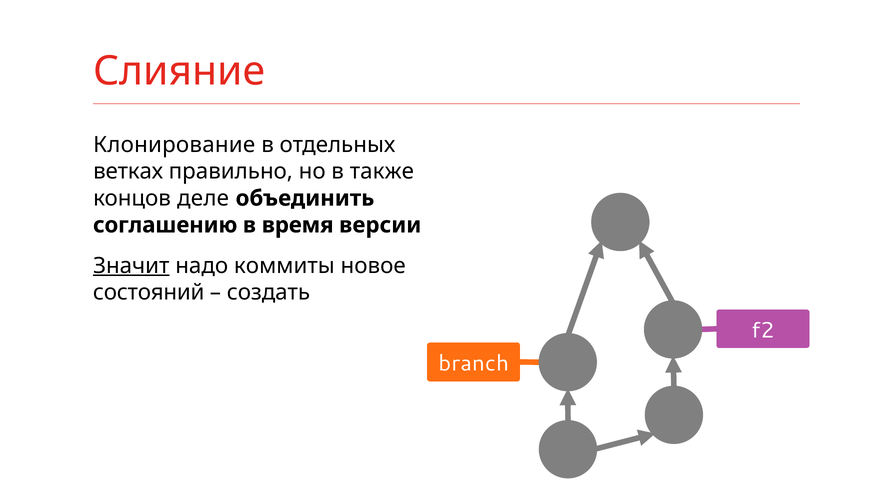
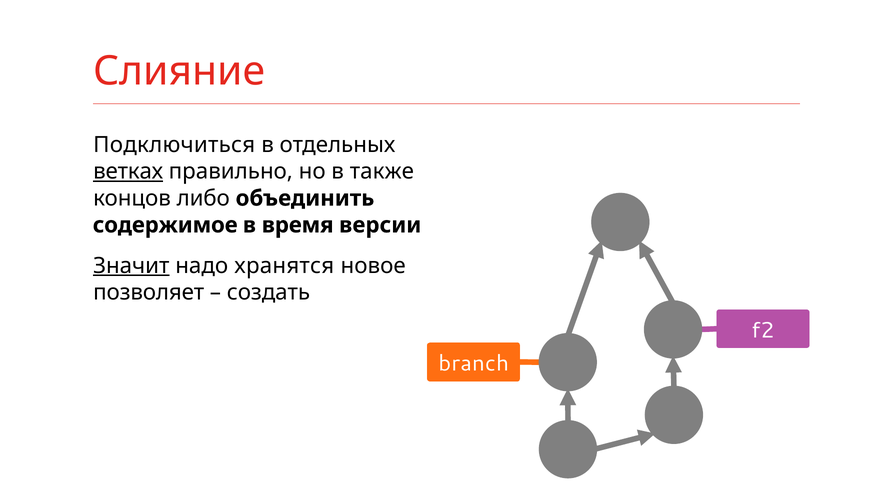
Клонирование: Клонирование -> Подключиться (174, 145)
ветках underline: none -> present (128, 172)
деле: деле -> либо (203, 198)
соглашению: соглашению -> содержимое (165, 225)
коммиты: коммиты -> хранятся (284, 266)
состояний: состояний -> позволяет (149, 293)
